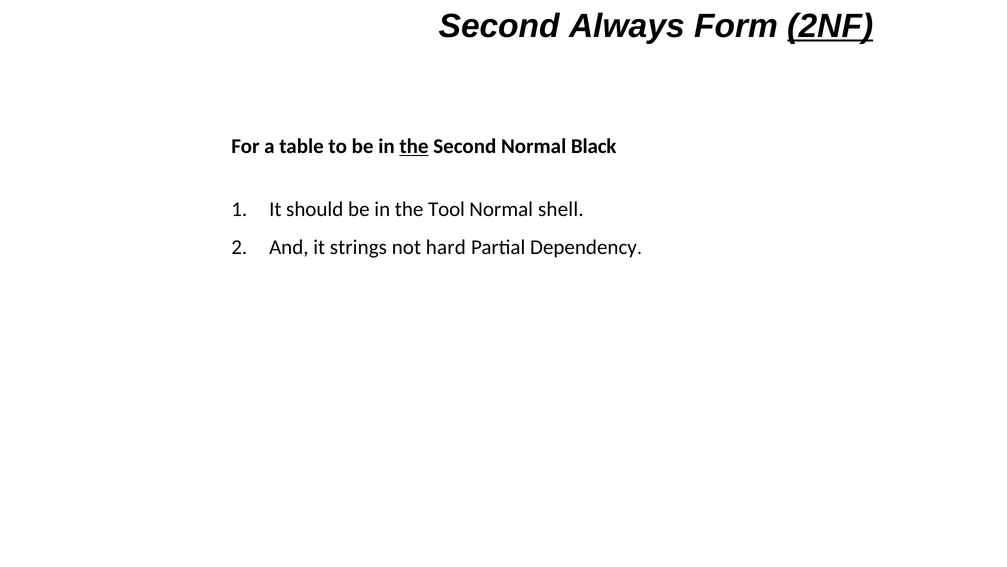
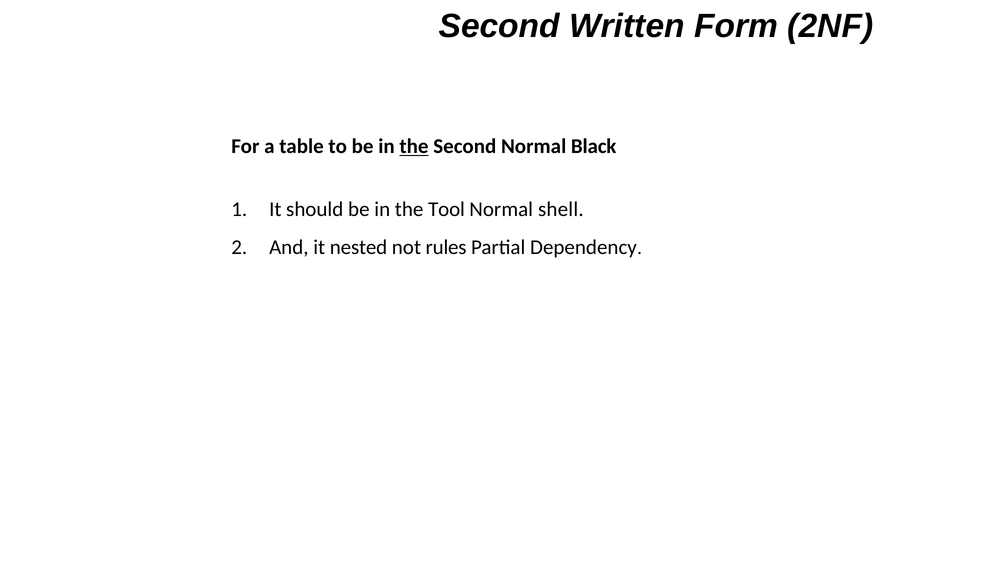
Always: Always -> Written (627, 26)
2NF underline: present -> none (830, 26)
strings: strings -> nested (359, 247)
hard: hard -> rules (446, 247)
